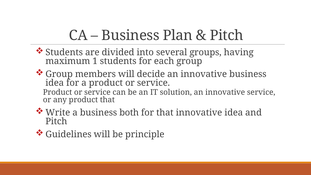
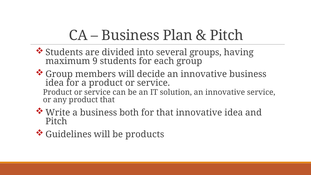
1: 1 -> 9 (95, 61)
principle: principle -> products (145, 134)
